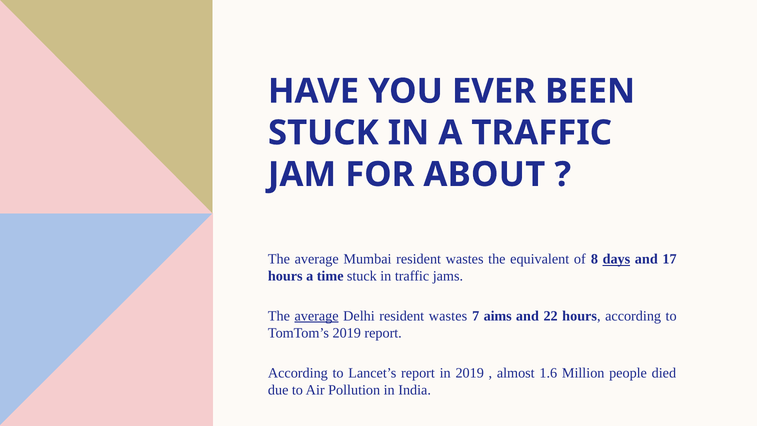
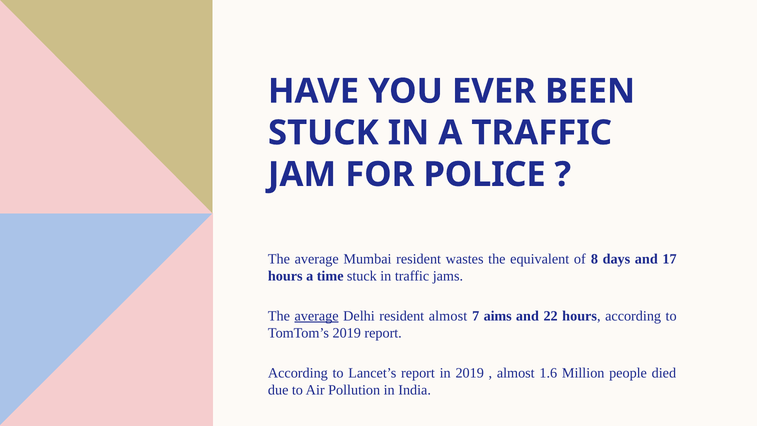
ABOUT: ABOUT -> POLICE (485, 174)
days underline: present -> none (616, 259)
Delhi resident wastes: wastes -> almost (448, 316)
